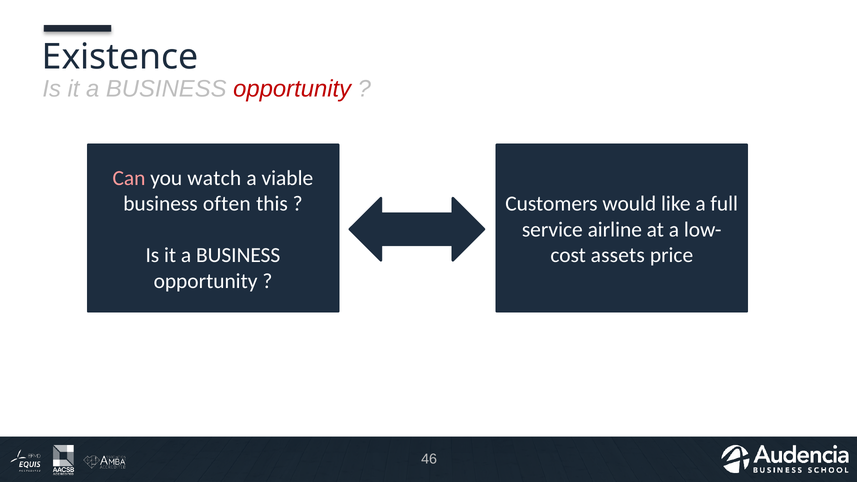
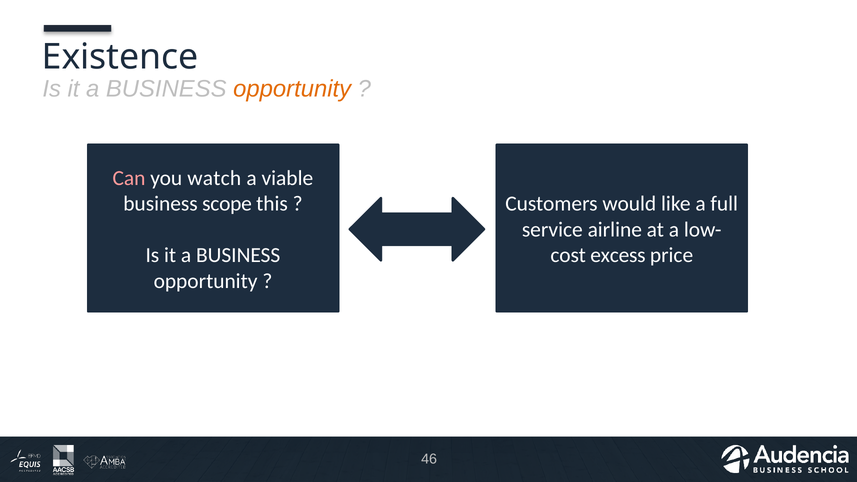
opportunity colour: red -> orange (292, 89)
often: often -> scope (227, 204)
assets: assets -> excess (618, 255)
